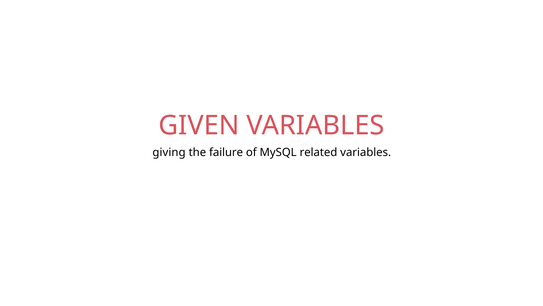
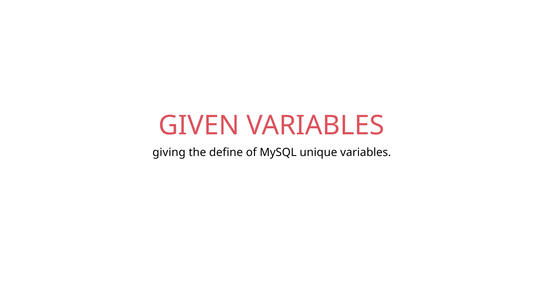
failure: failure -> define (226, 152)
related: related -> unique (318, 152)
